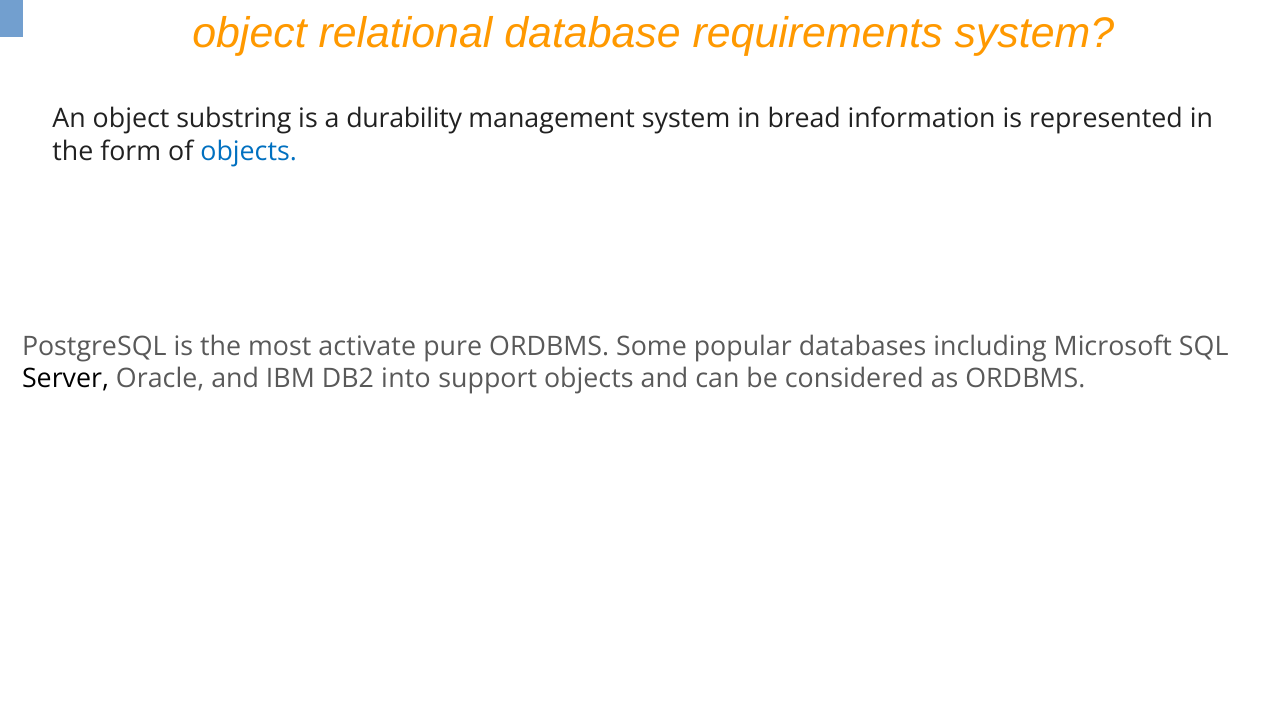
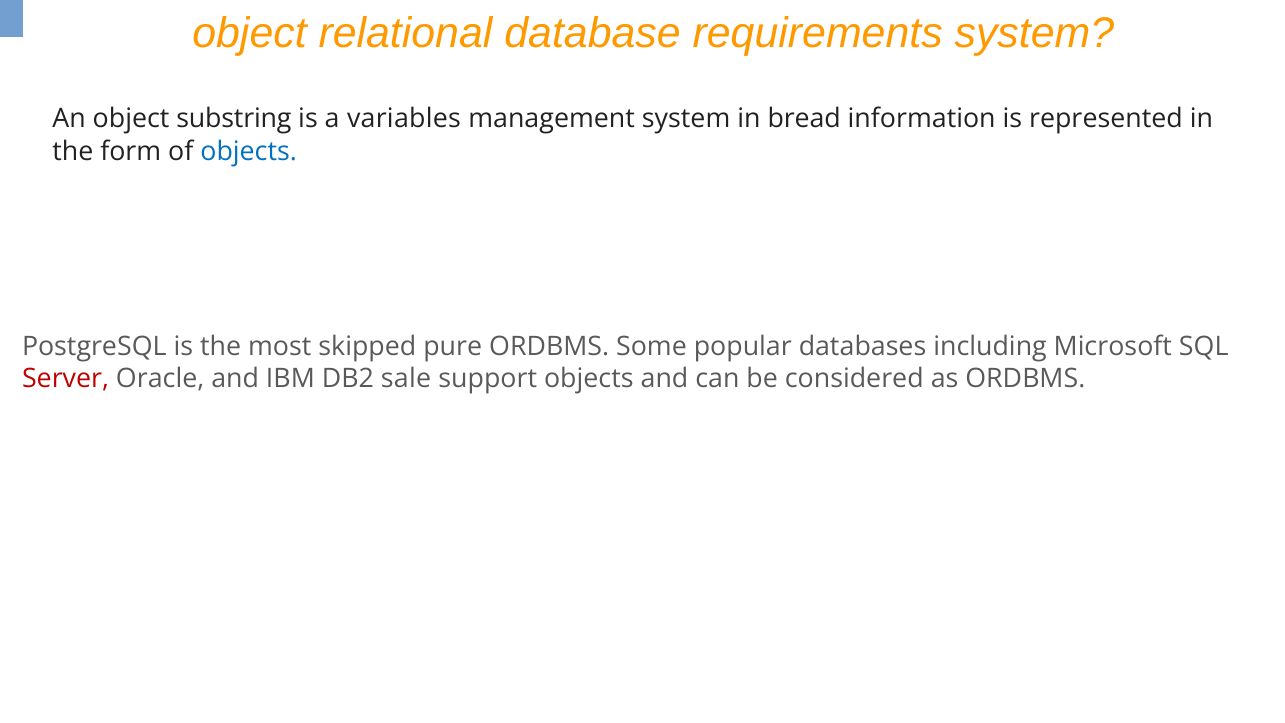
durability: durability -> variables (404, 119)
activate: activate -> skipped (367, 347)
Server colour: black -> red (66, 379)
into: into -> sale (406, 379)
